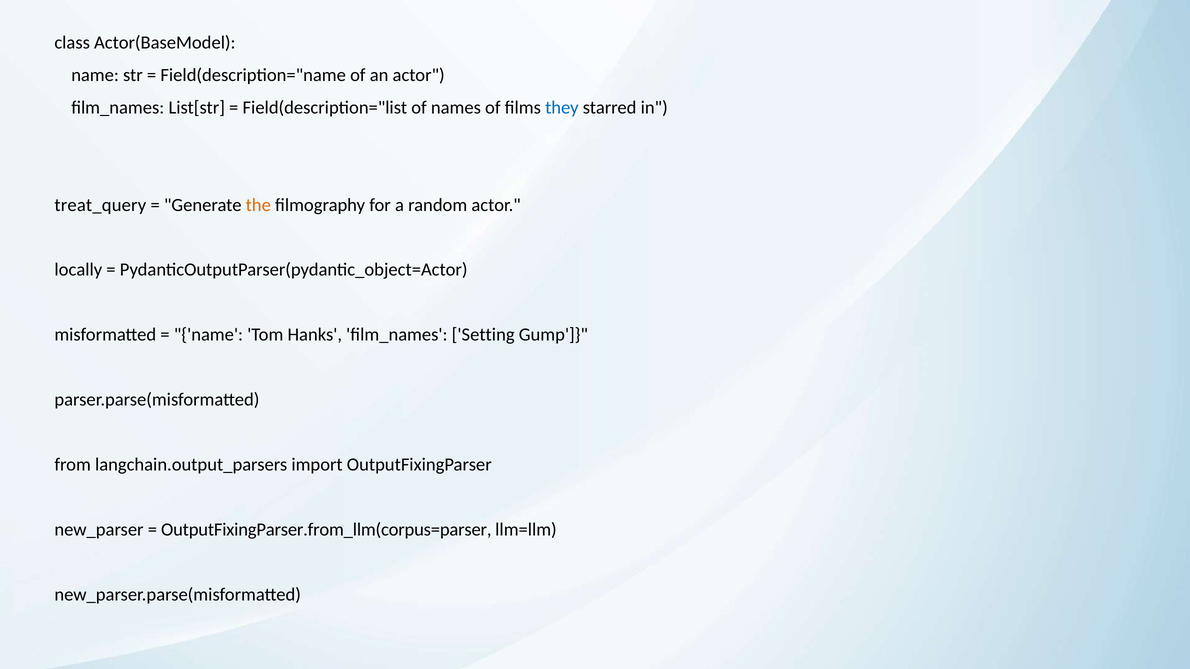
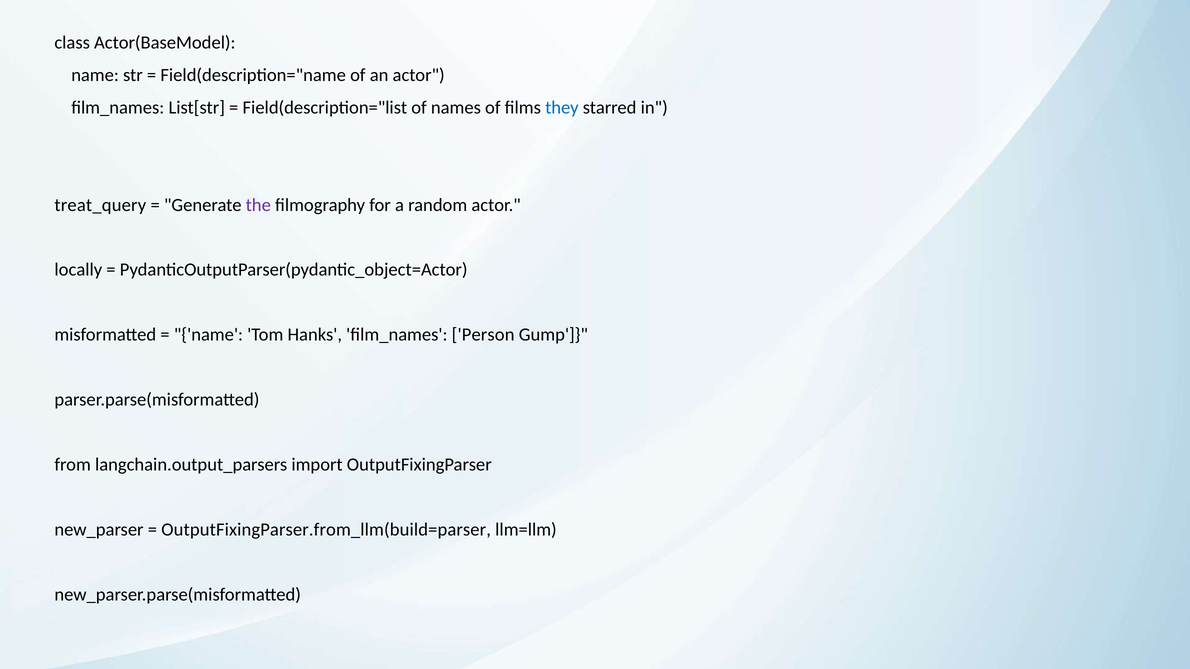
the colour: orange -> purple (258, 205)
Setting: Setting -> Person (483, 335)
OutputFixingParser.from_llm(corpus=parser: OutputFixingParser.from_llm(corpus=parser -> OutputFixingParser.from_llm(build=parser (326, 530)
